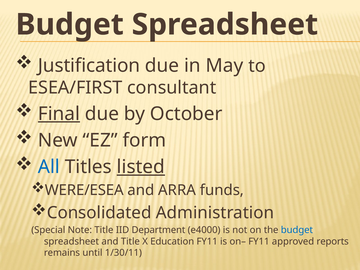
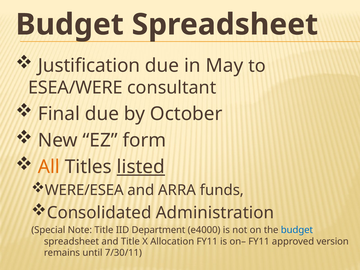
ESEA/FIRST: ESEA/FIRST -> ESEA/WERE (75, 88)
Final underline: present -> none (59, 114)
All colour: blue -> orange (49, 167)
Education: Education -> Allocation (172, 241)
reports: reports -> version (333, 241)
1/30/11: 1/30/11 -> 7/30/11 (123, 253)
